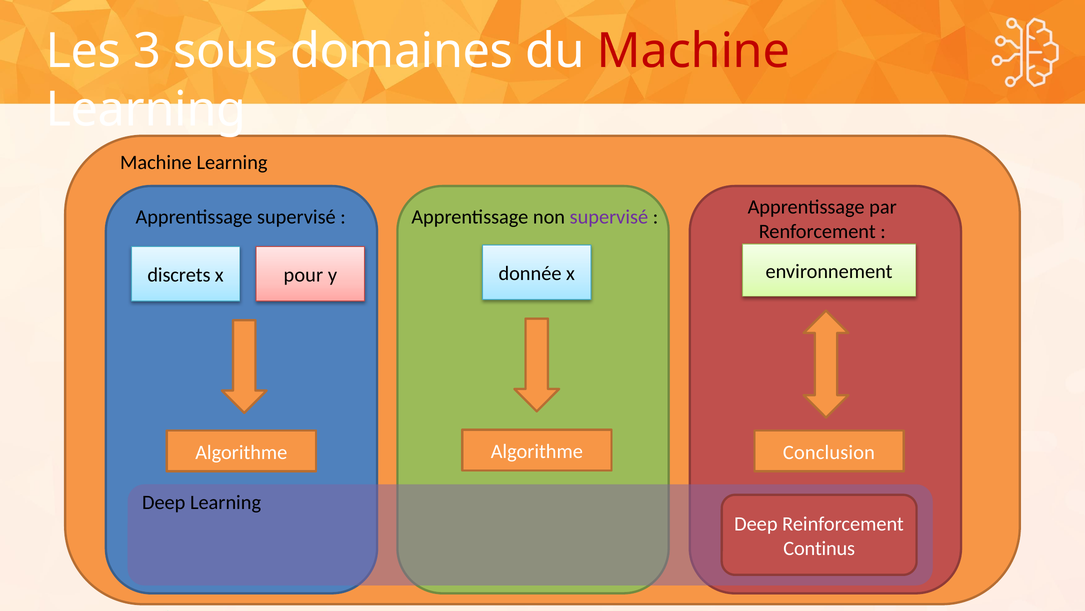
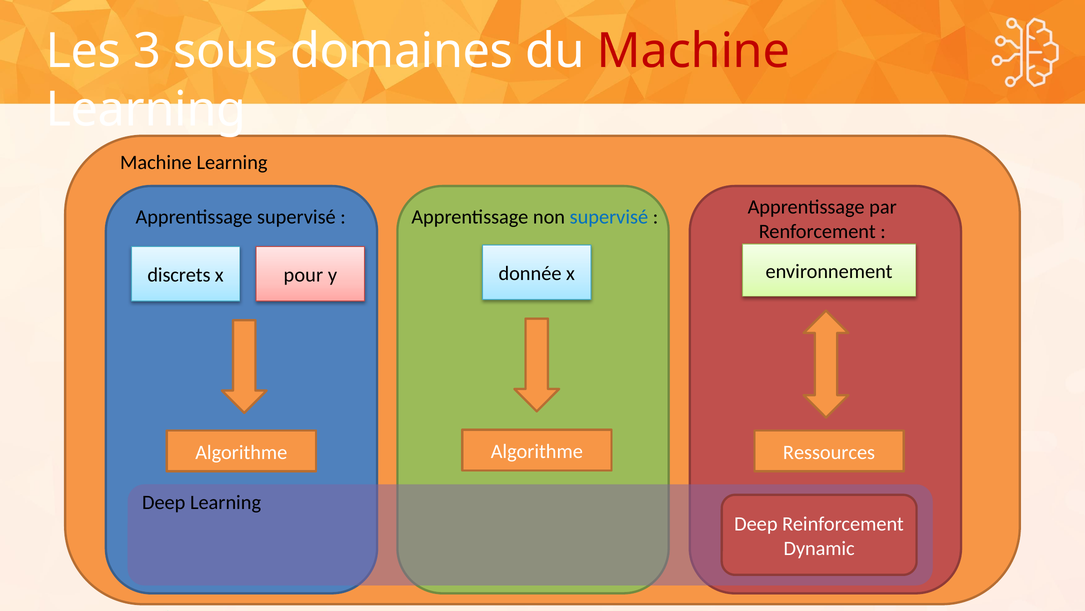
supervisé colour: purple -> blue (609, 217)
Conclusion: Conclusion -> Ressources (829, 452)
Continus: Continus -> Dynamic (819, 548)
